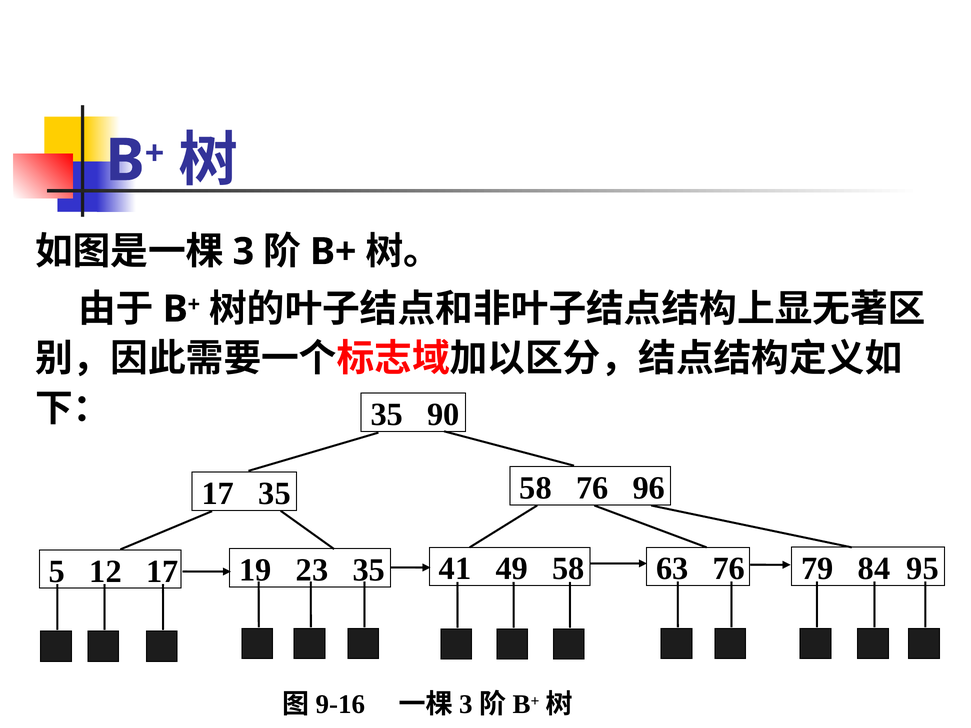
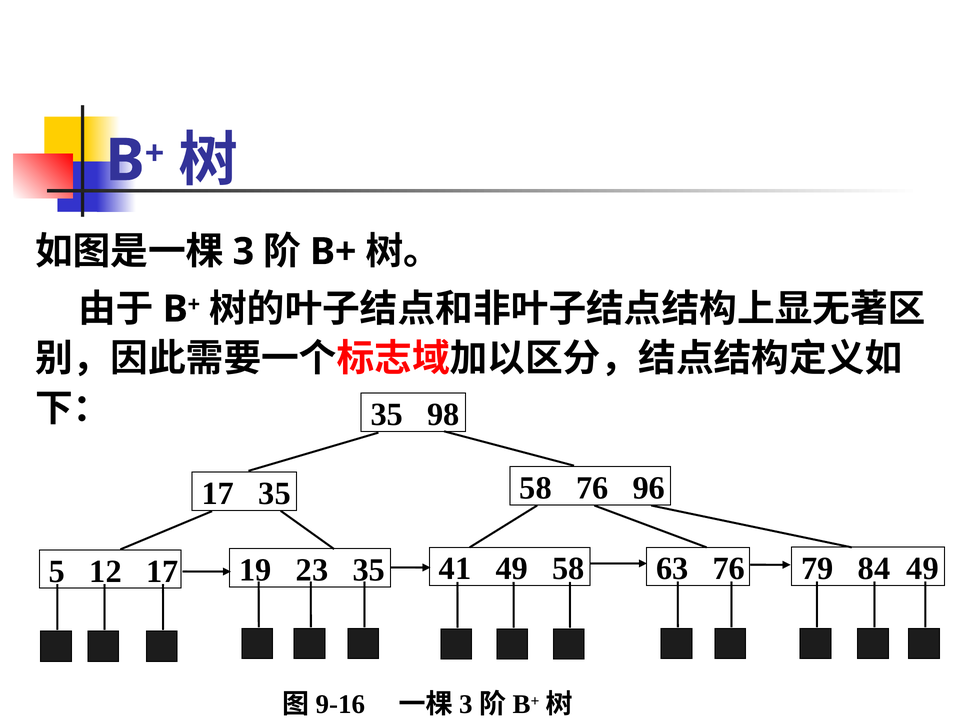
90: 90 -> 98 (443, 415)
84 95: 95 -> 49 (923, 569)
